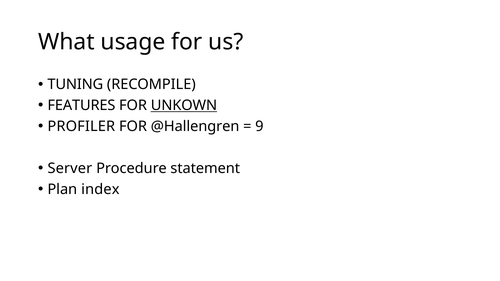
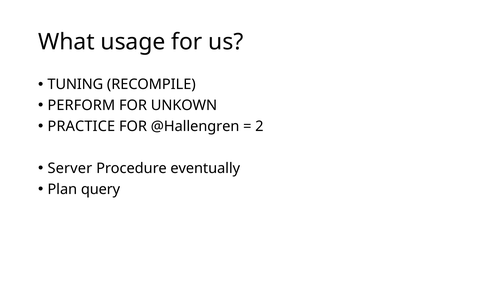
FEATURES: FEATURES -> PERFORM (81, 106)
UNKOWN underline: present -> none (184, 106)
PROFILER: PROFILER -> PRACTICE (81, 126)
9: 9 -> 2 (259, 126)
statement: statement -> eventually (205, 168)
index: index -> query (101, 189)
